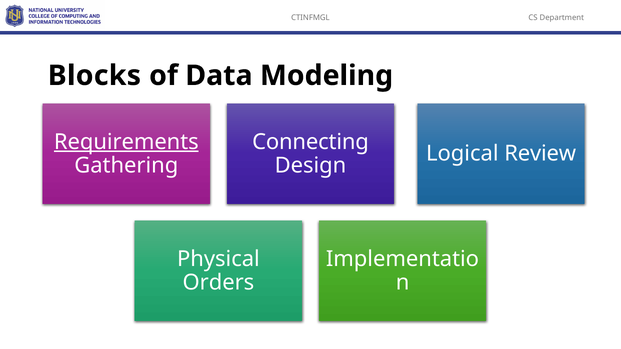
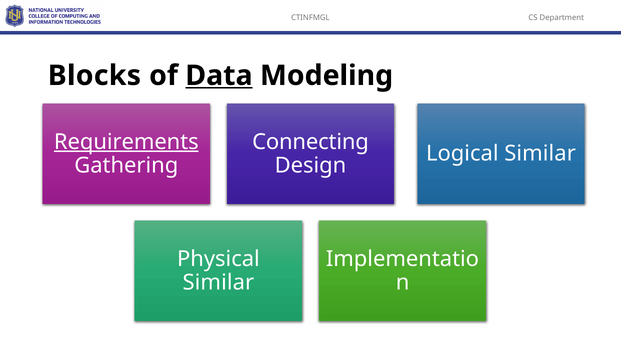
Data underline: none -> present (219, 76)
Logical Review: Review -> Similar (540, 154)
Orders: Orders -> Similar (218, 283)
